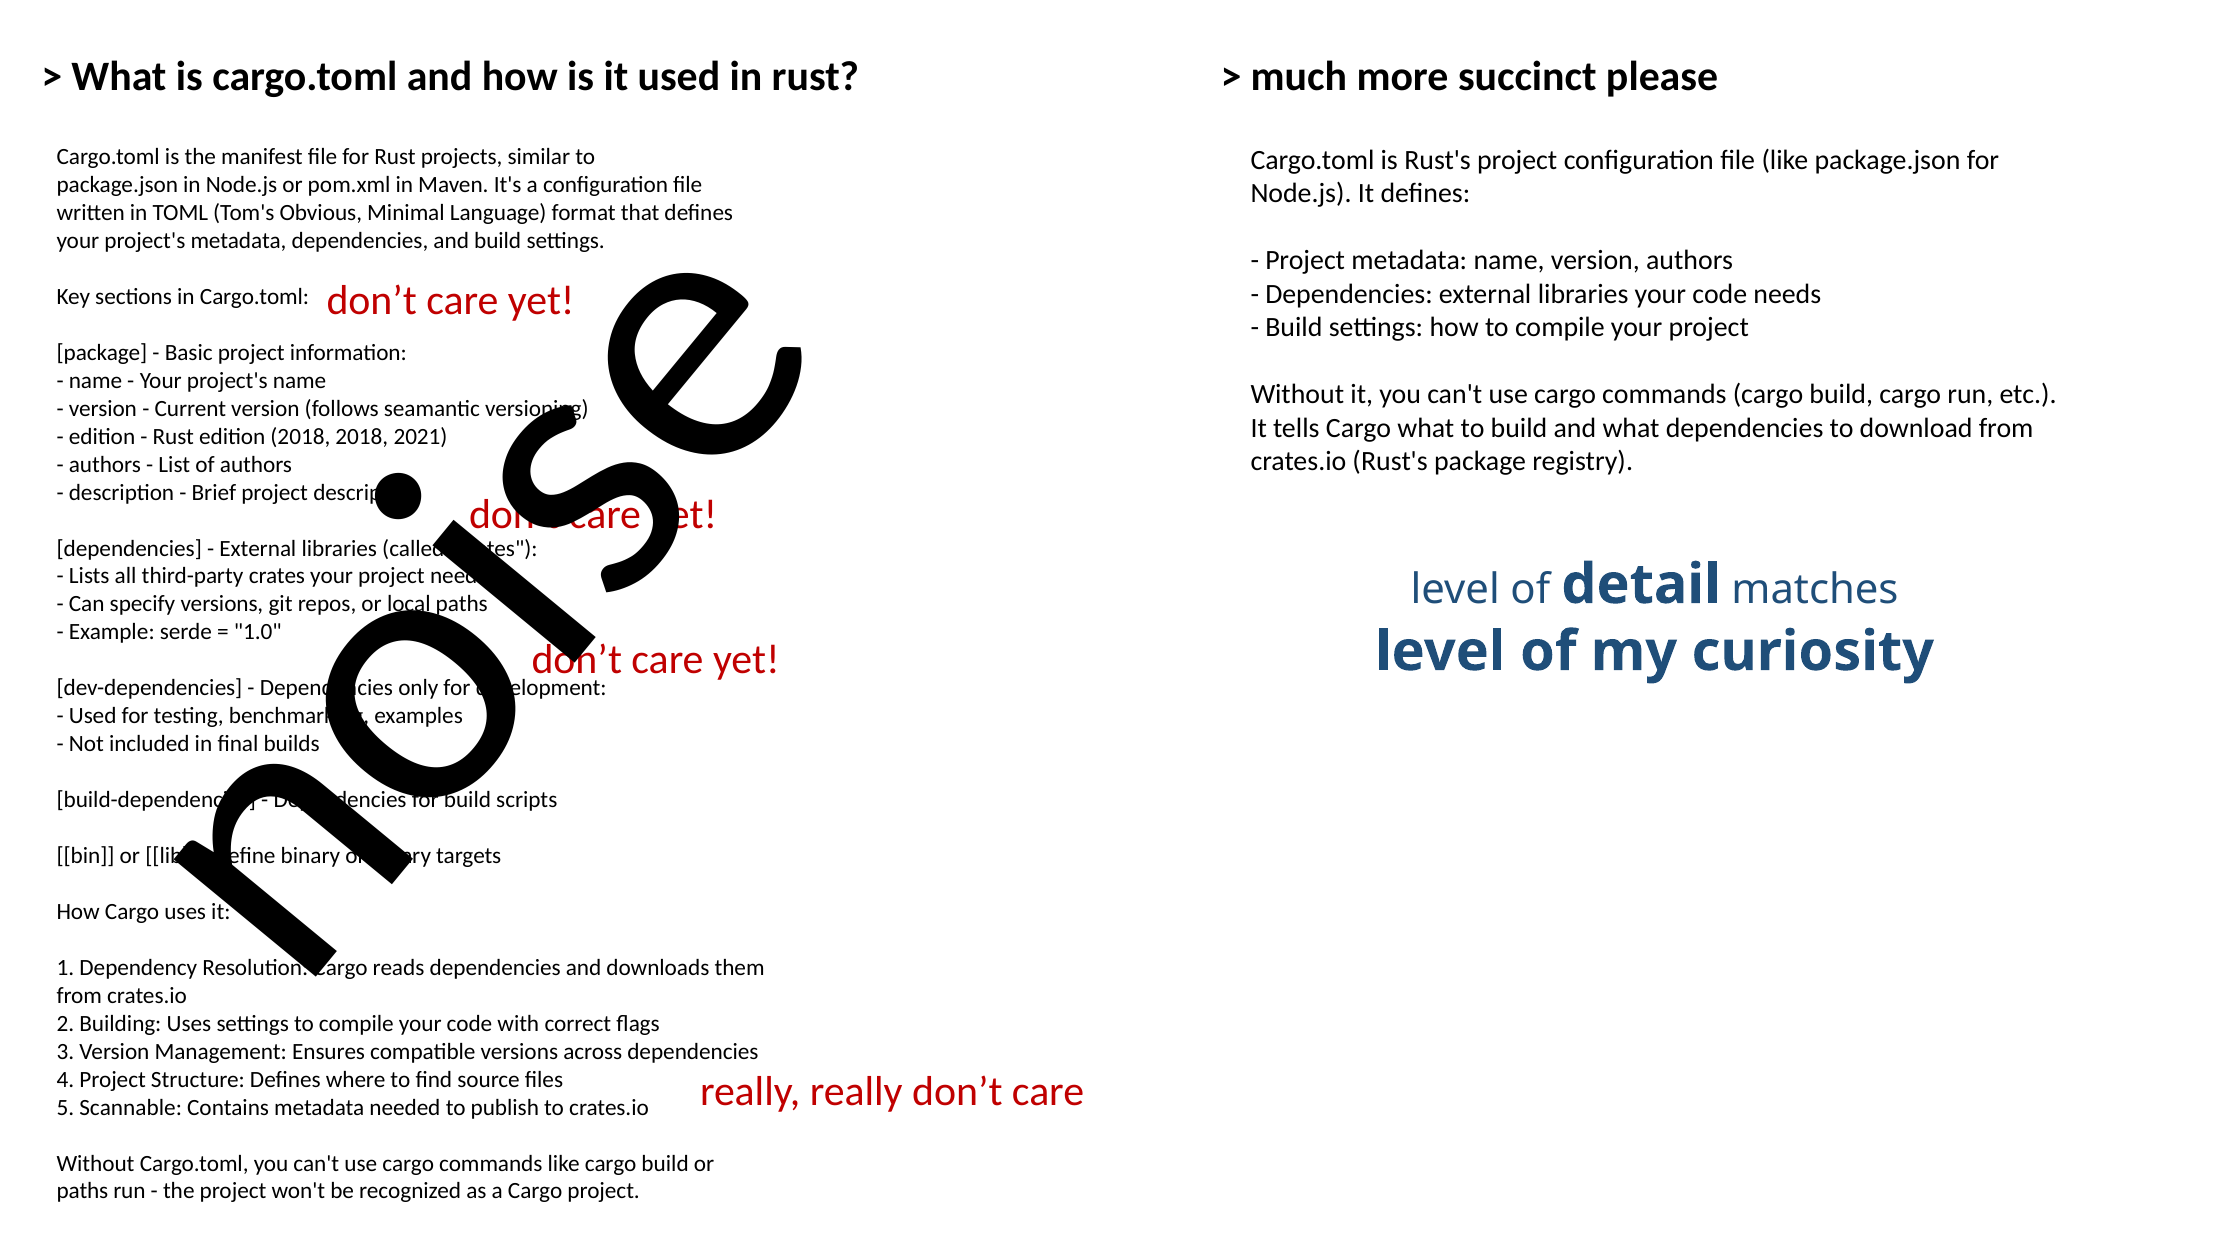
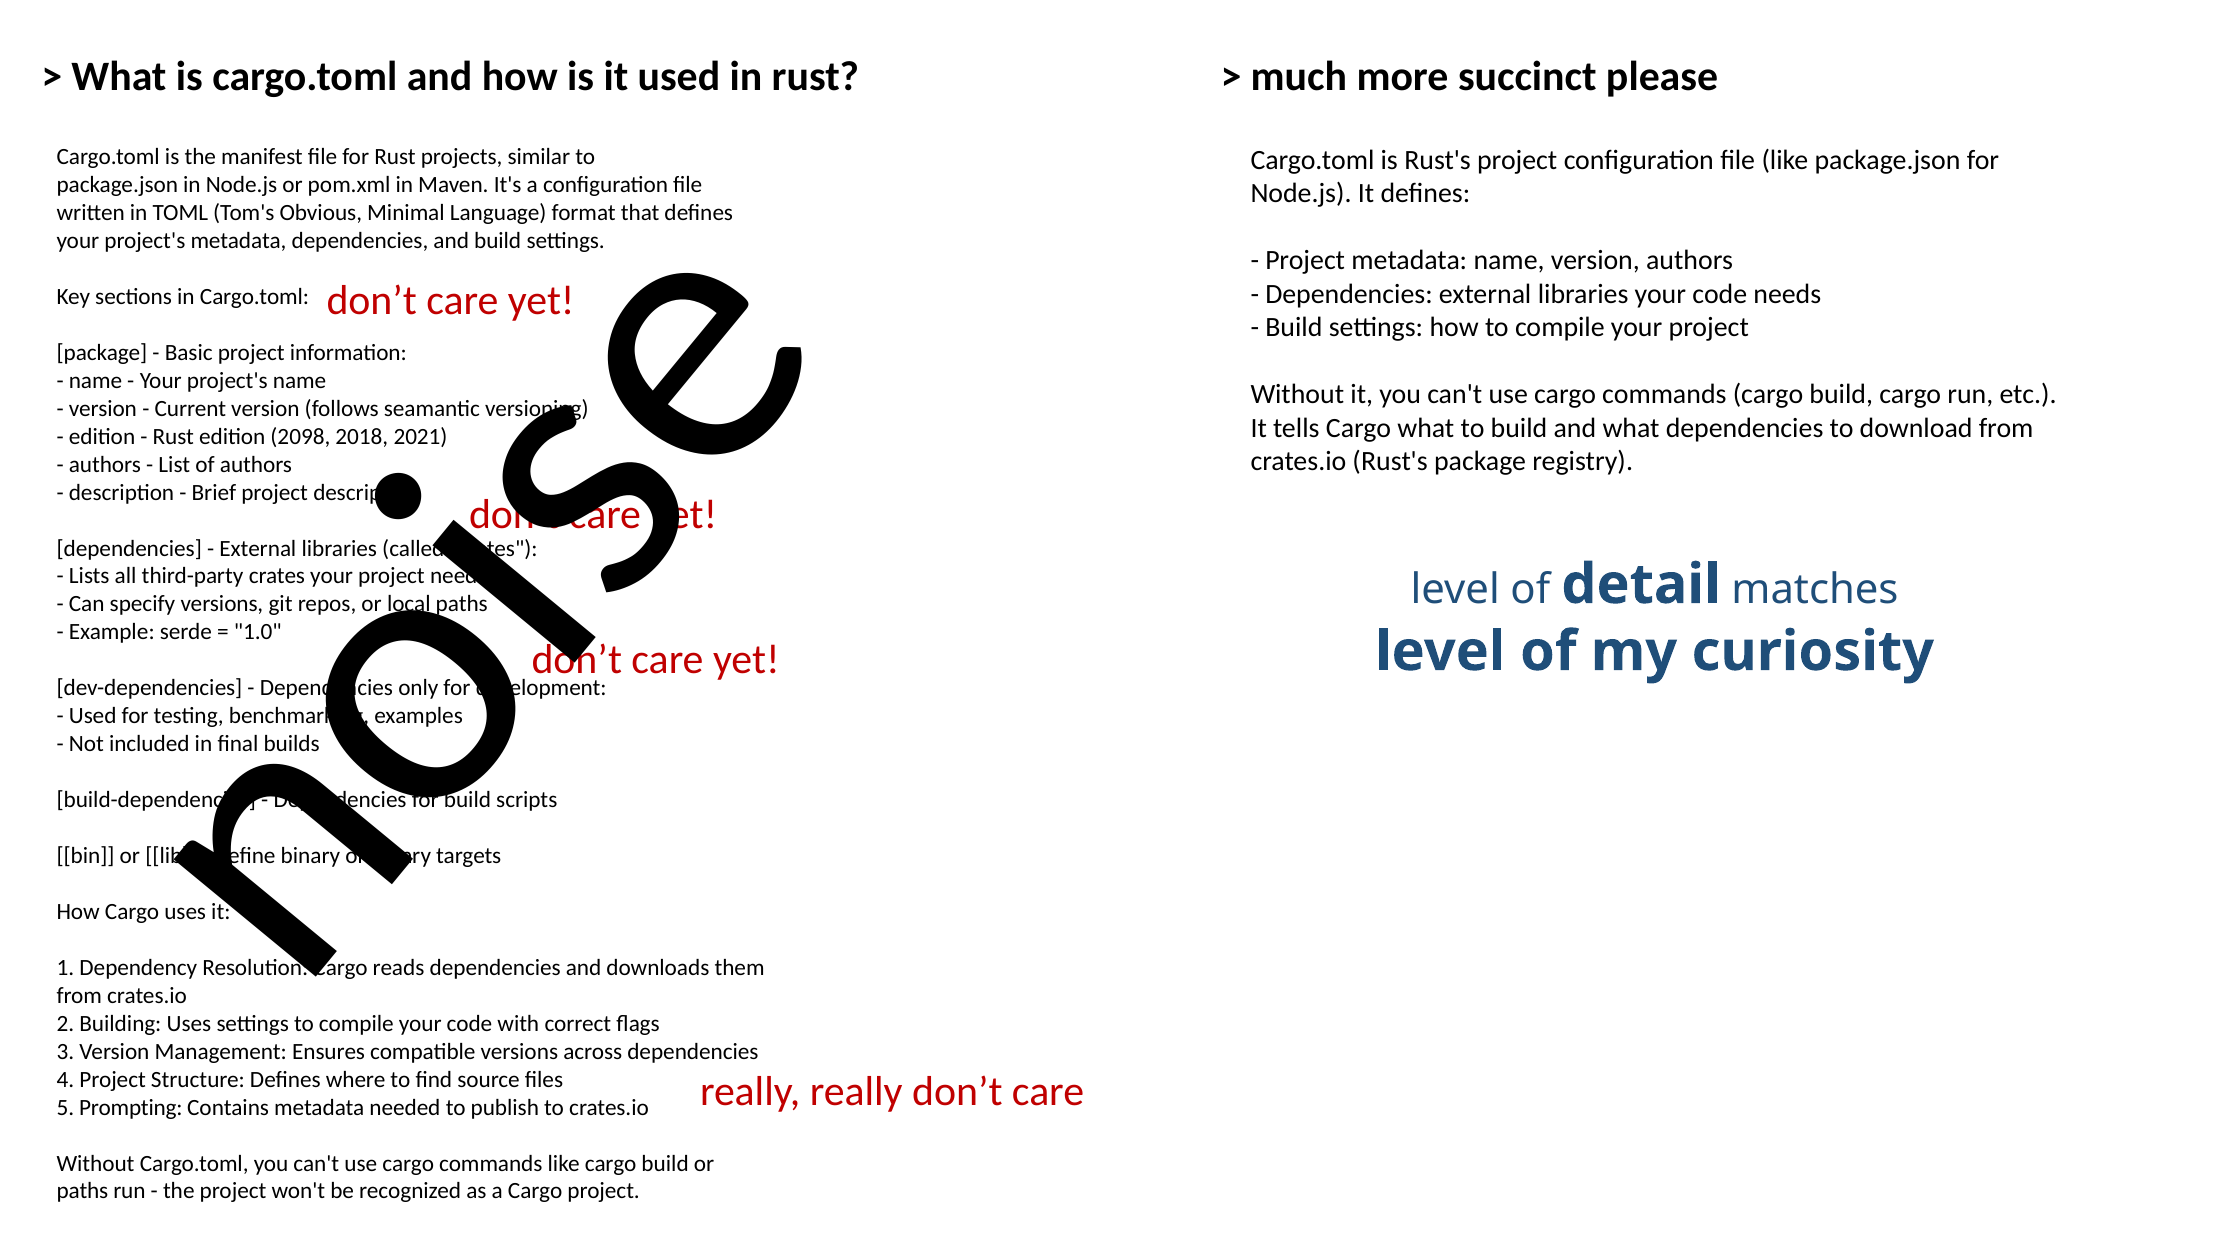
edition 2018: 2018 -> 2098 (300, 436)
Scannable: Scannable -> Prompting (131, 1107)
